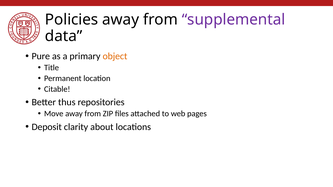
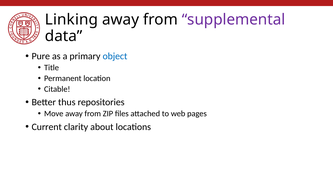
Policies: Policies -> Linking (72, 20)
object colour: orange -> blue (115, 56)
Deposit: Deposit -> Current (47, 127)
